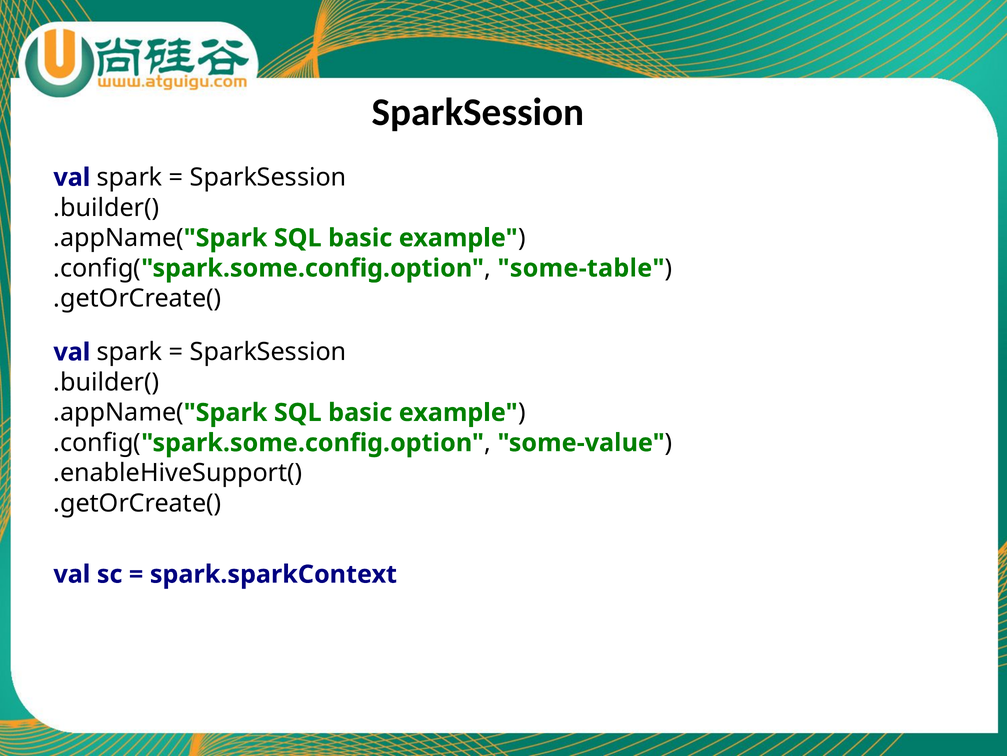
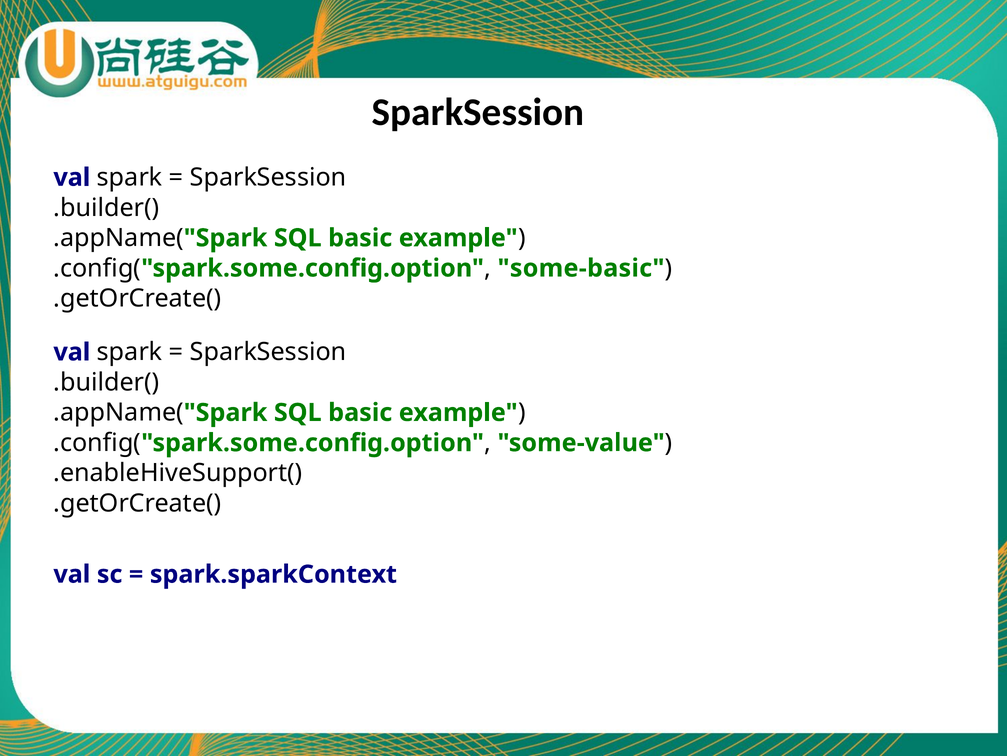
some-table: some-table -> some-basic (581, 268)
